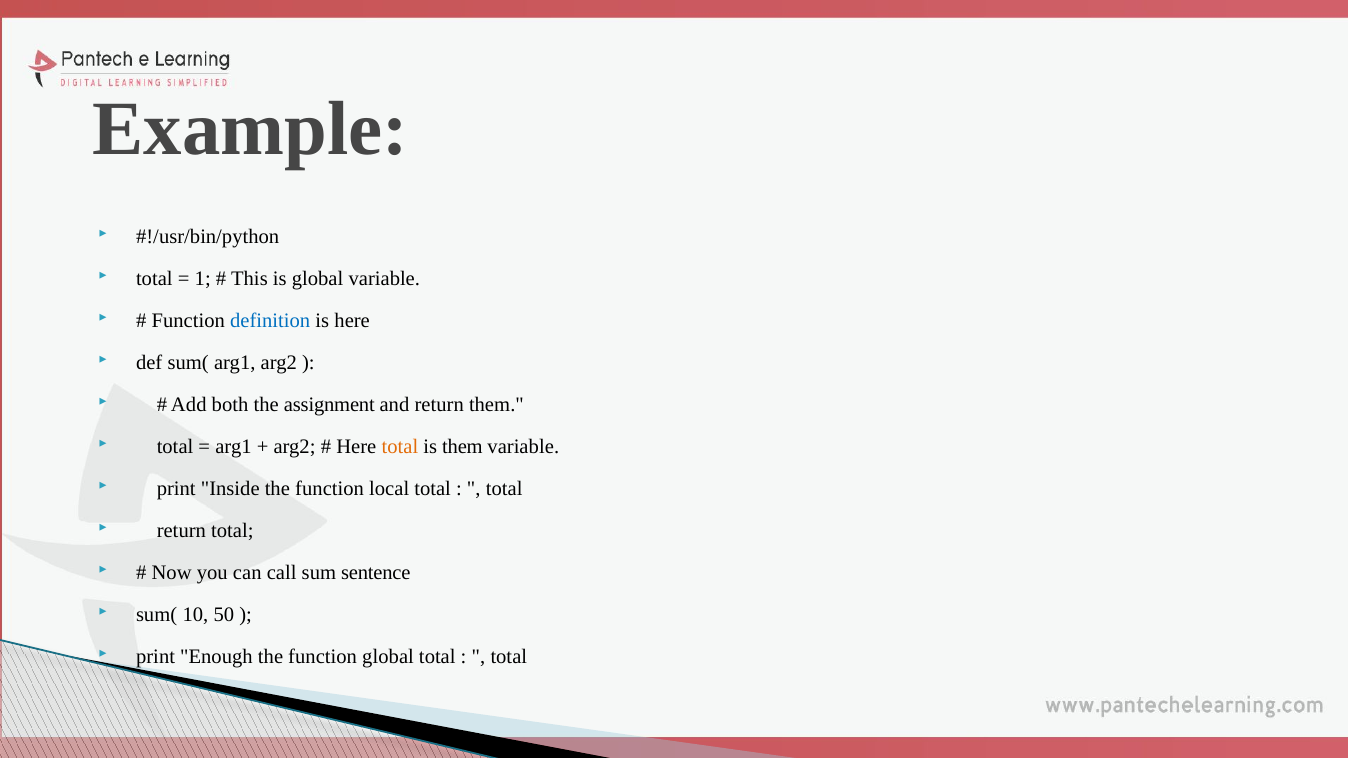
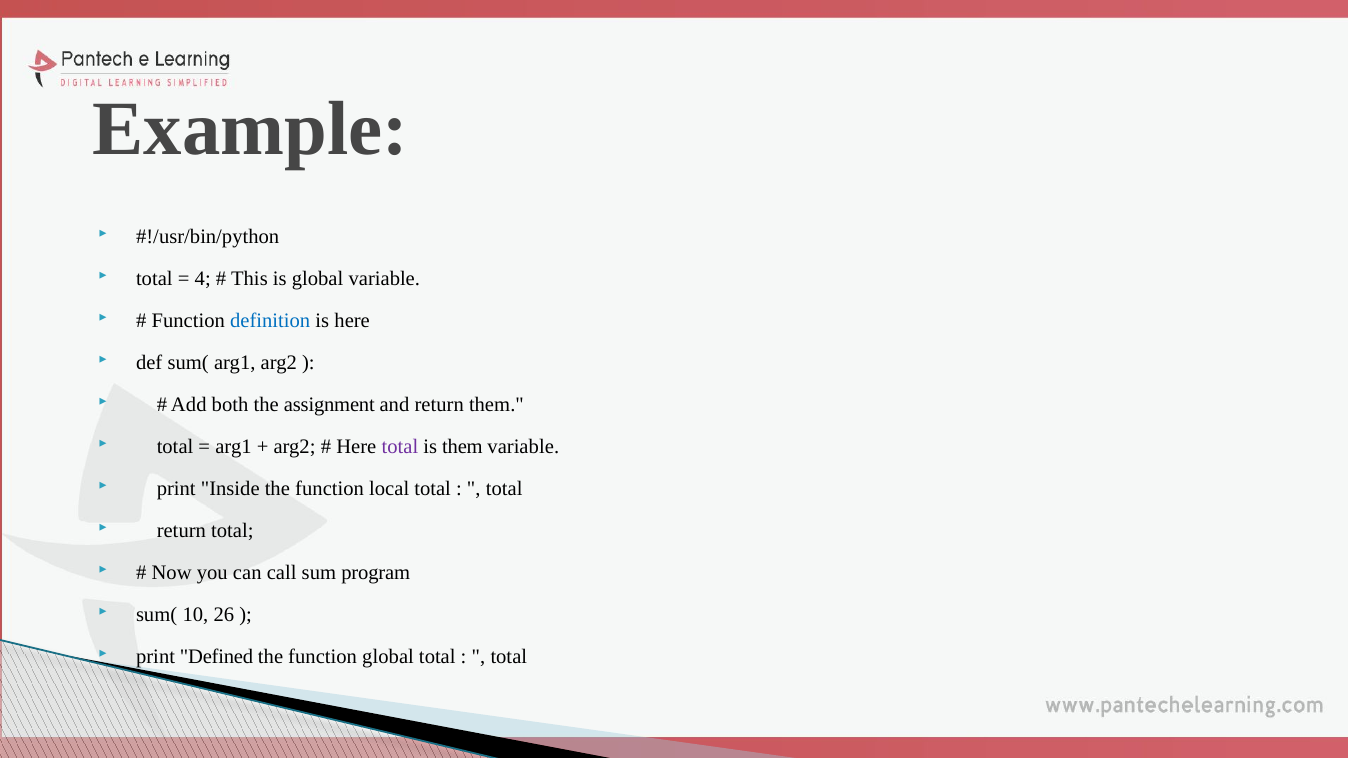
1: 1 -> 4 (203, 278)
total colour: orange -> purple (400, 447)
sentence: sentence -> program (376, 573)
50: 50 -> 26 (224, 615)
Enough: Enough -> Defined (217, 657)
